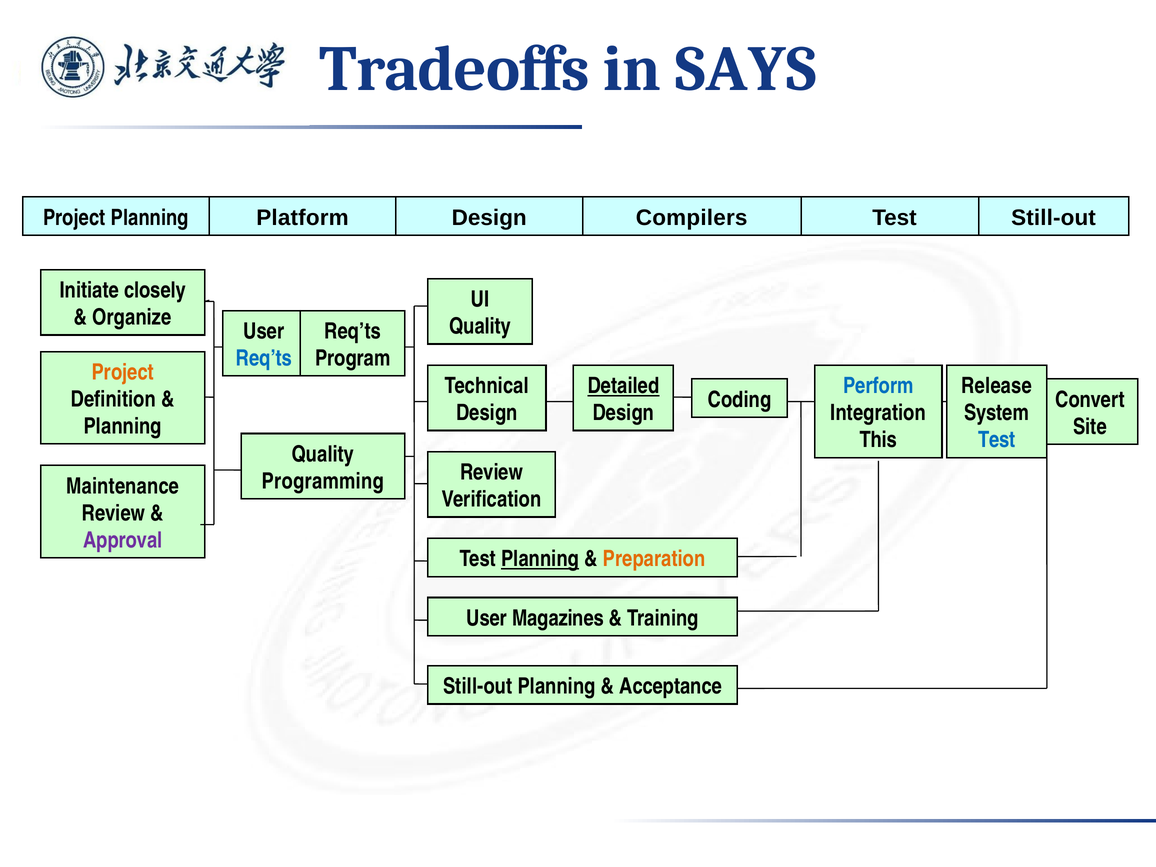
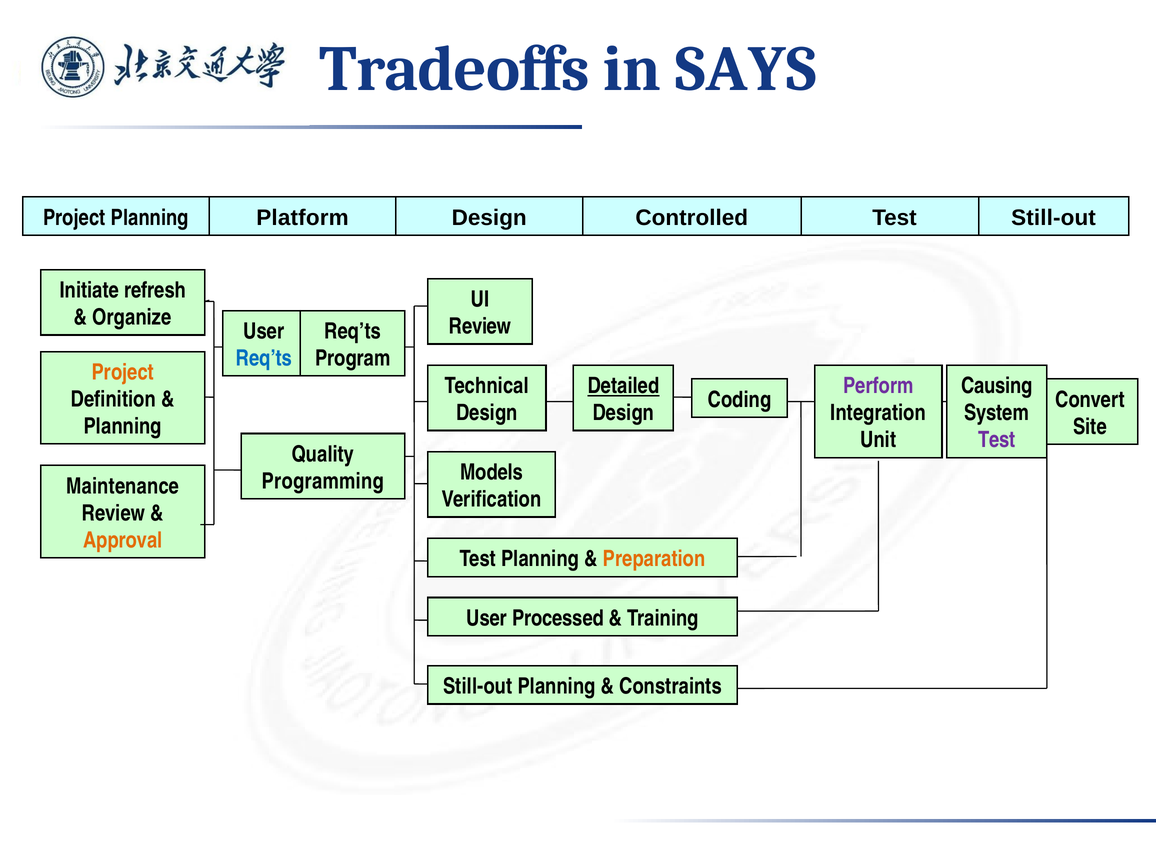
Compilers: Compilers -> Controlled (692, 218)
closely: closely -> refresh (155, 290)
Quality: Quality -> Review (480, 326)
Perform colour: blue -> purple (878, 386)
Release: Release -> Causing (997, 386)
This: This -> Unit (878, 440)
Test colour: blue -> purple (997, 440)
Review: Review -> Models (492, 472)
Approval colour: purple -> orange (123, 540)
Planning underline: present -> none (540, 559)
Magazines: Magazines -> Processed (558, 618)
Acceptance: Acceptance -> Constraints (671, 686)
